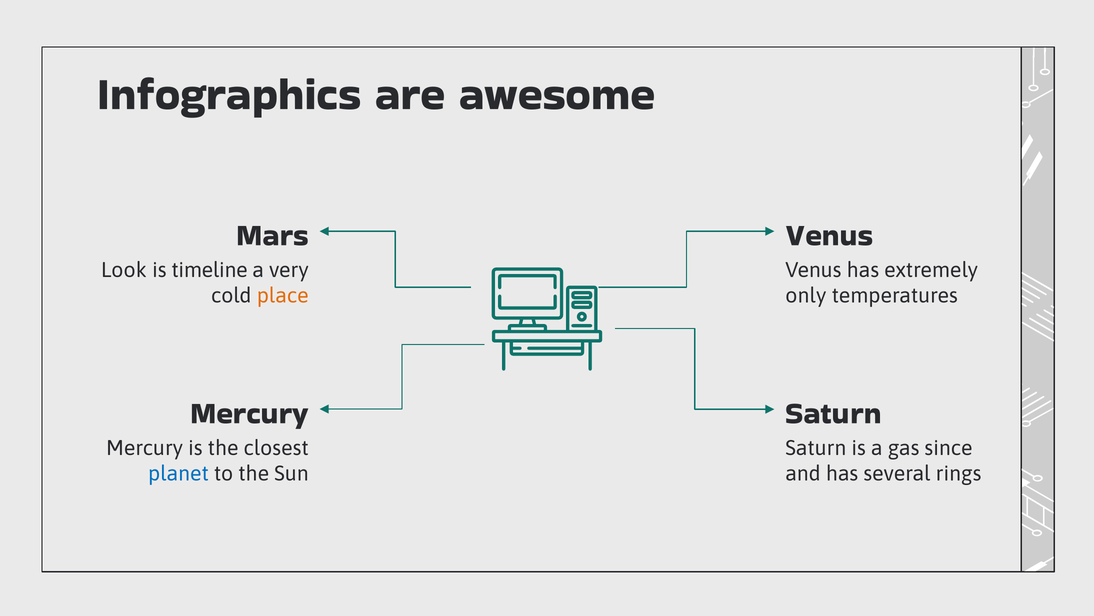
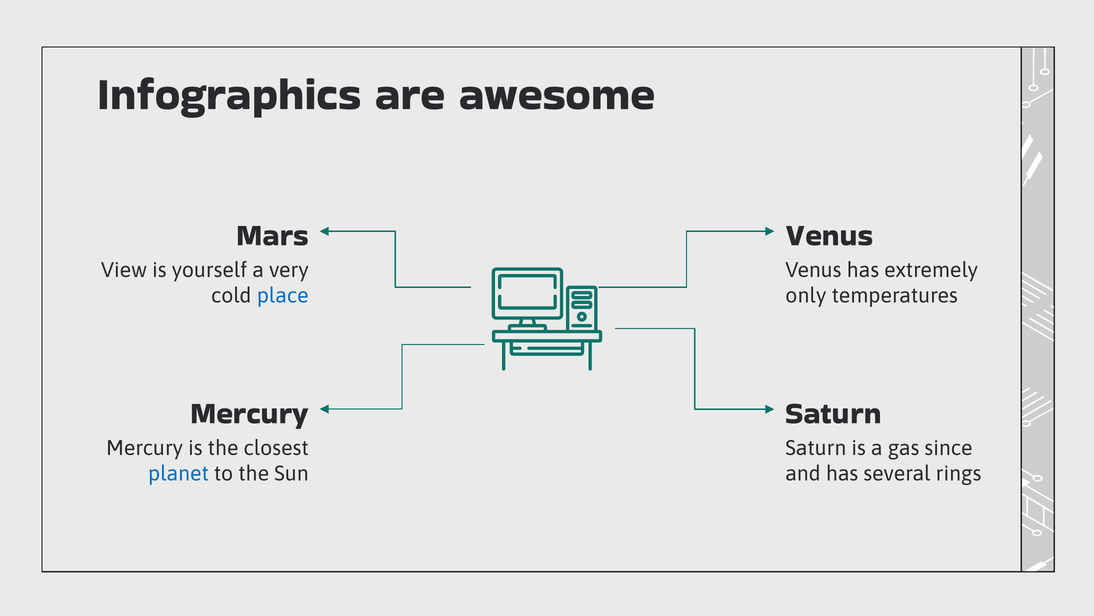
Look: Look -> View (124, 270)
timeline: timeline -> yourself (209, 270)
place colour: orange -> blue (283, 296)
